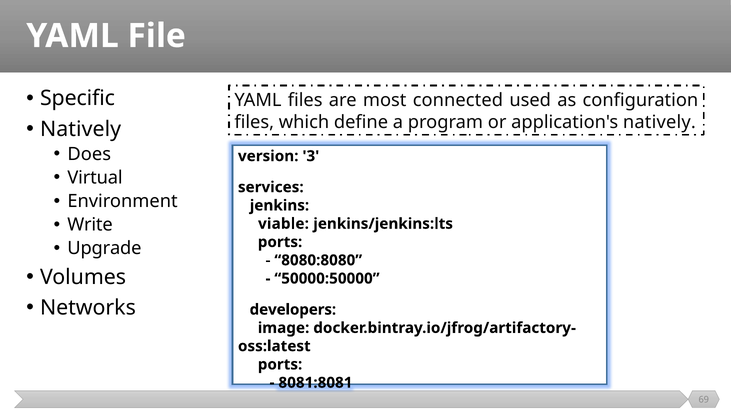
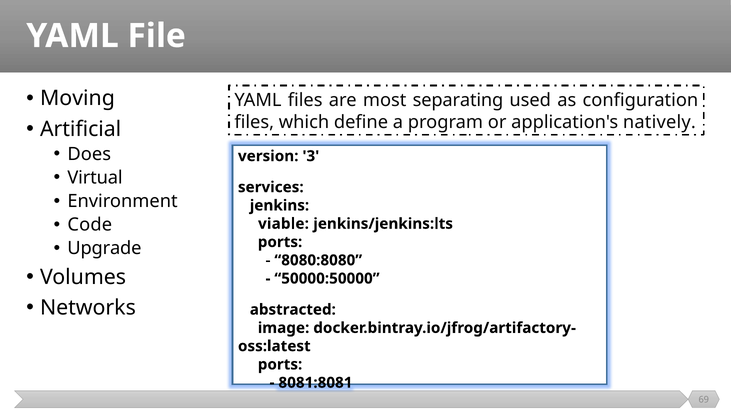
Specific: Specific -> Moving (77, 98)
connected: connected -> separating (458, 100)
Natively: Natively -> Artificial (81, 129)
Write: Write -> Code (90, 225)
developers: developers -> abstracted (293, 310)
